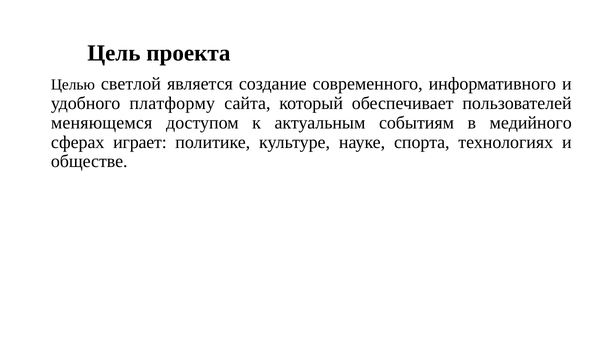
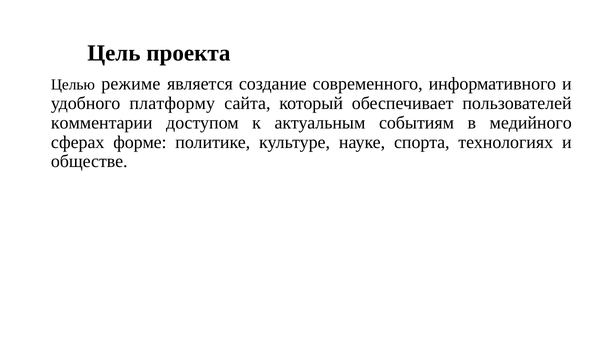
светлой: светлой -> режиме (131, 84)
меняющемся: меняющемся -> комментарии (102, 123)
играет: играет -> форме (140, 142)
